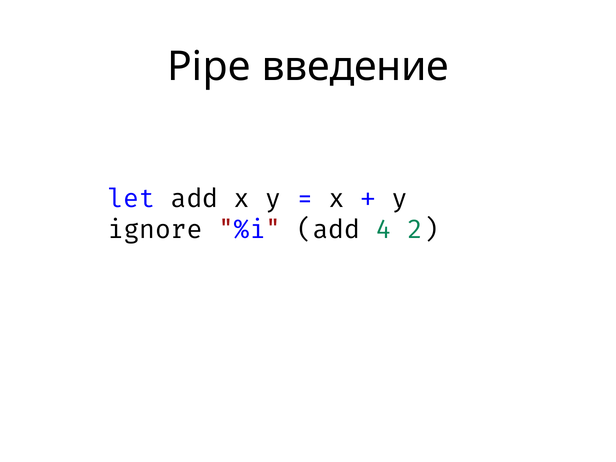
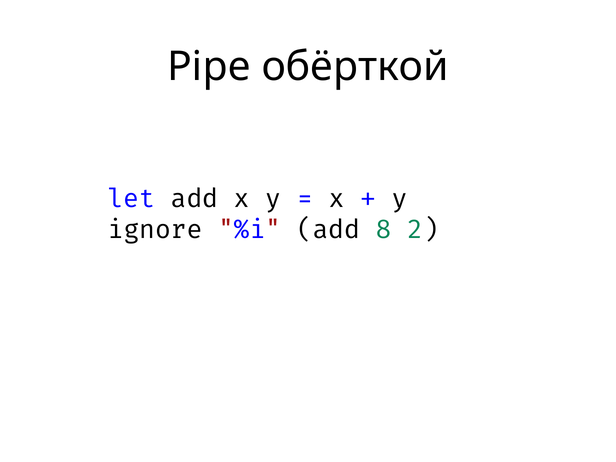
введение: введение -> обёрткой (355, 67)
4: 4 -> 8 (384, 230)
